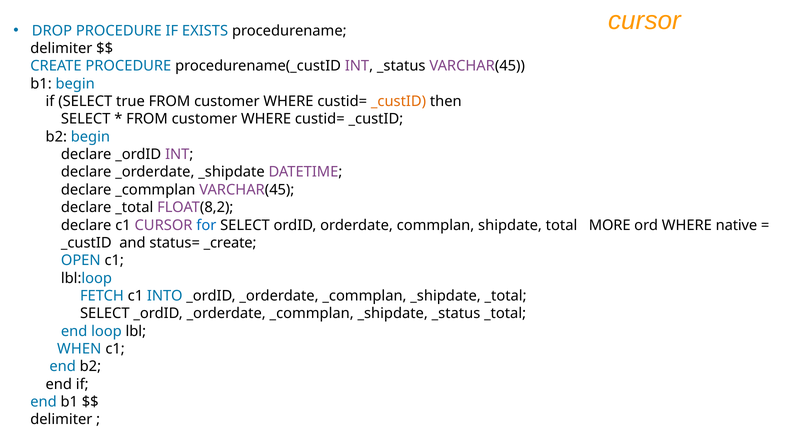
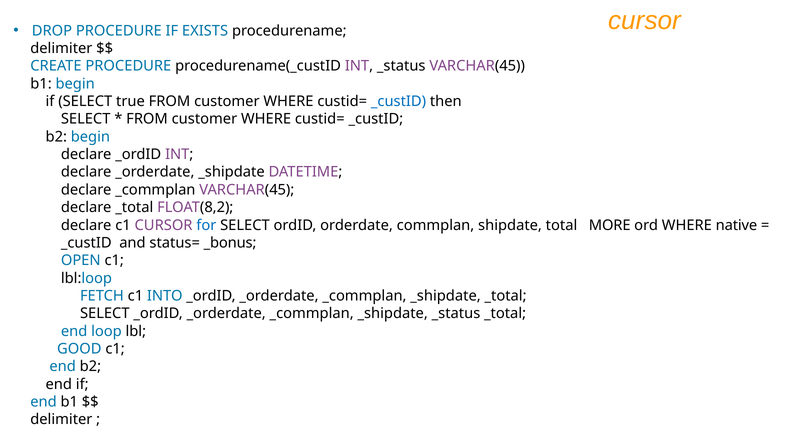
_custID colour: orange -> blue (399, 101)
_create: _create -> _bonus (230, 243)
WHEN: WHEN -> GOOD (79, 349)
